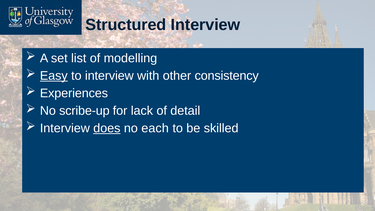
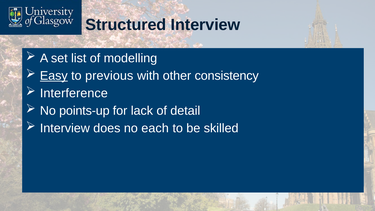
to interview: interview -> previous (109, 76)
Experiences: Experiences -> Interference (74, 93)
scribe-up: scribe-up -> points-up (84, 111)
does underline: present -> none (107, 128)
